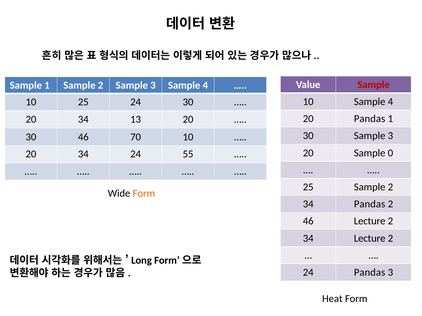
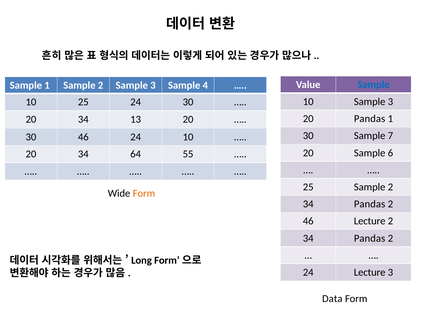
Sample colour: red -> blue (374, 85)
10 Sample 4: 4 -> 3 (390, 102)
30 Sample 3: 3 -> 7 (390, 136)
46 70: 70 -> 24 (136, 137)
0: 0 -> 6 (390, 153)
34 24: 24 -> 64 (136, 154)
Lecture: Lecture -> Pandas (370, 239)
24 Pandas: Pandas -> Lecture (370, 273)
Heat: Heat -> Data (332, 299)
